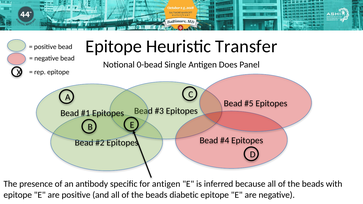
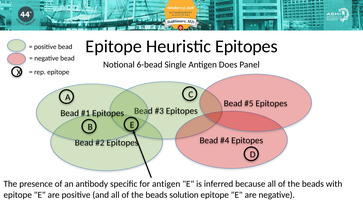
Heuristic Transfer: Transfer -> Epitopes (246, 46)
0-bead: 0-bead -> 6-bead (150, 65)
diabetic: diabetic -> solution (184, 195)
